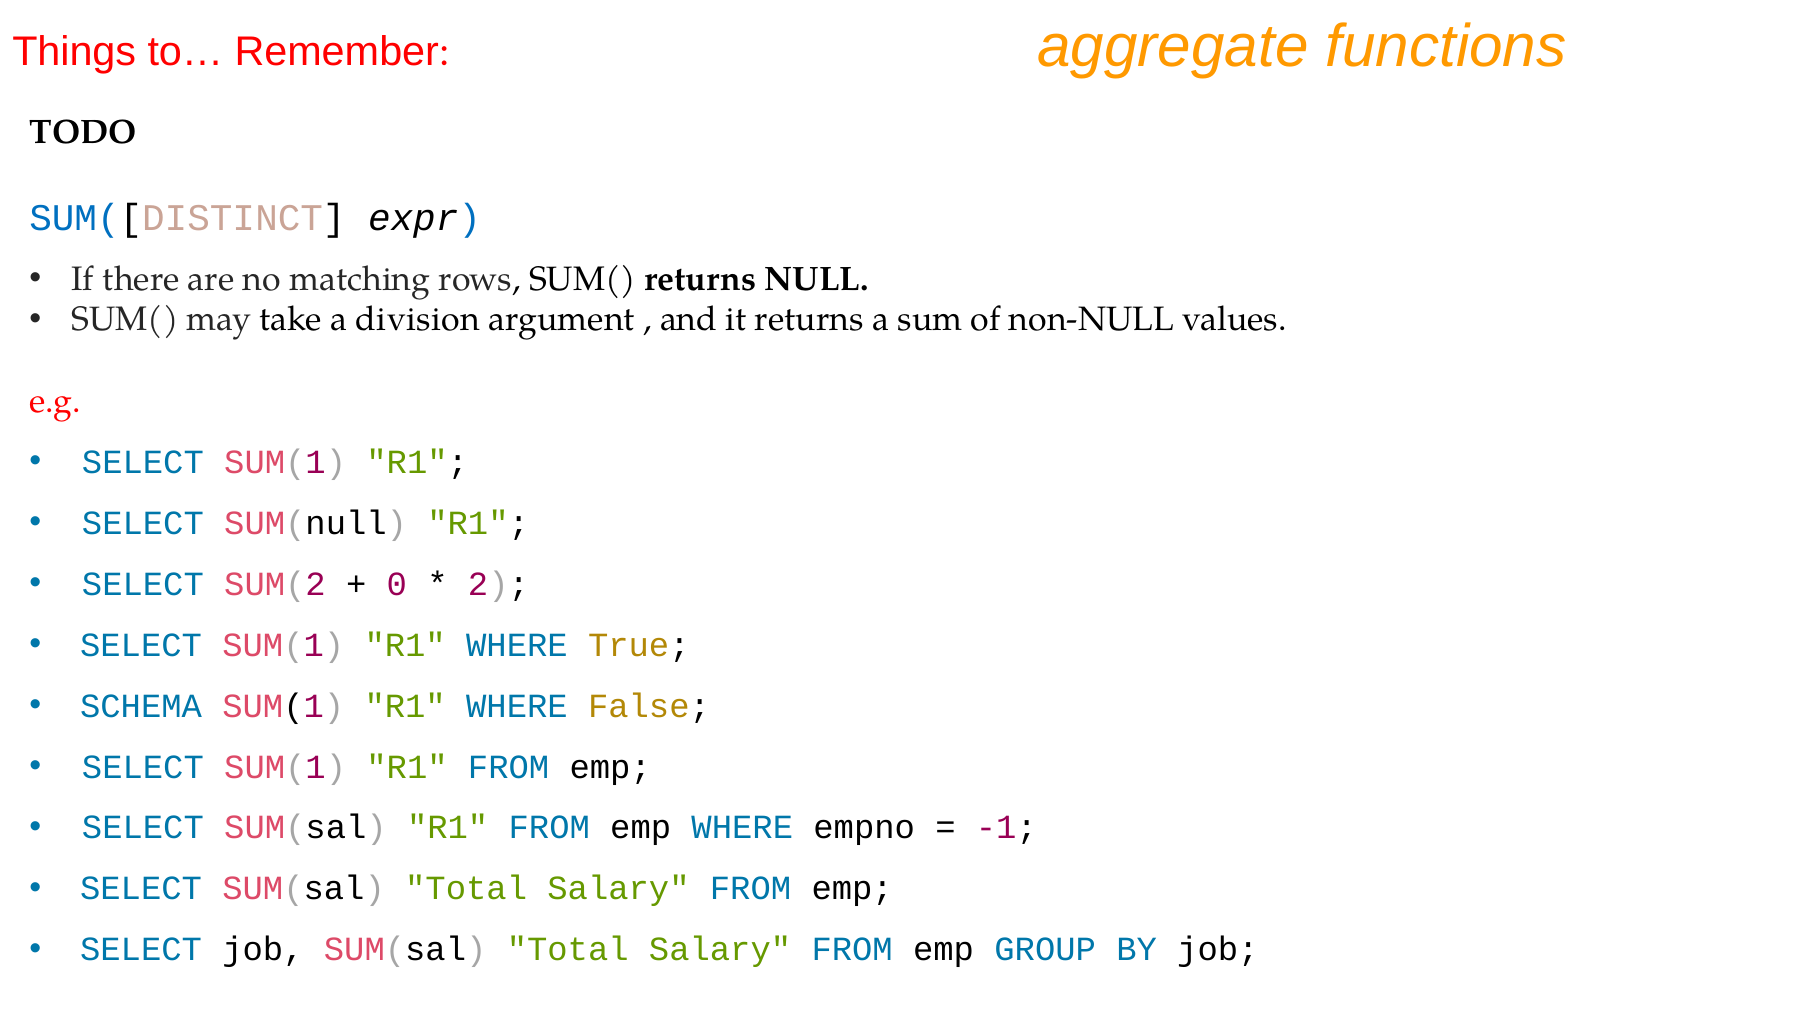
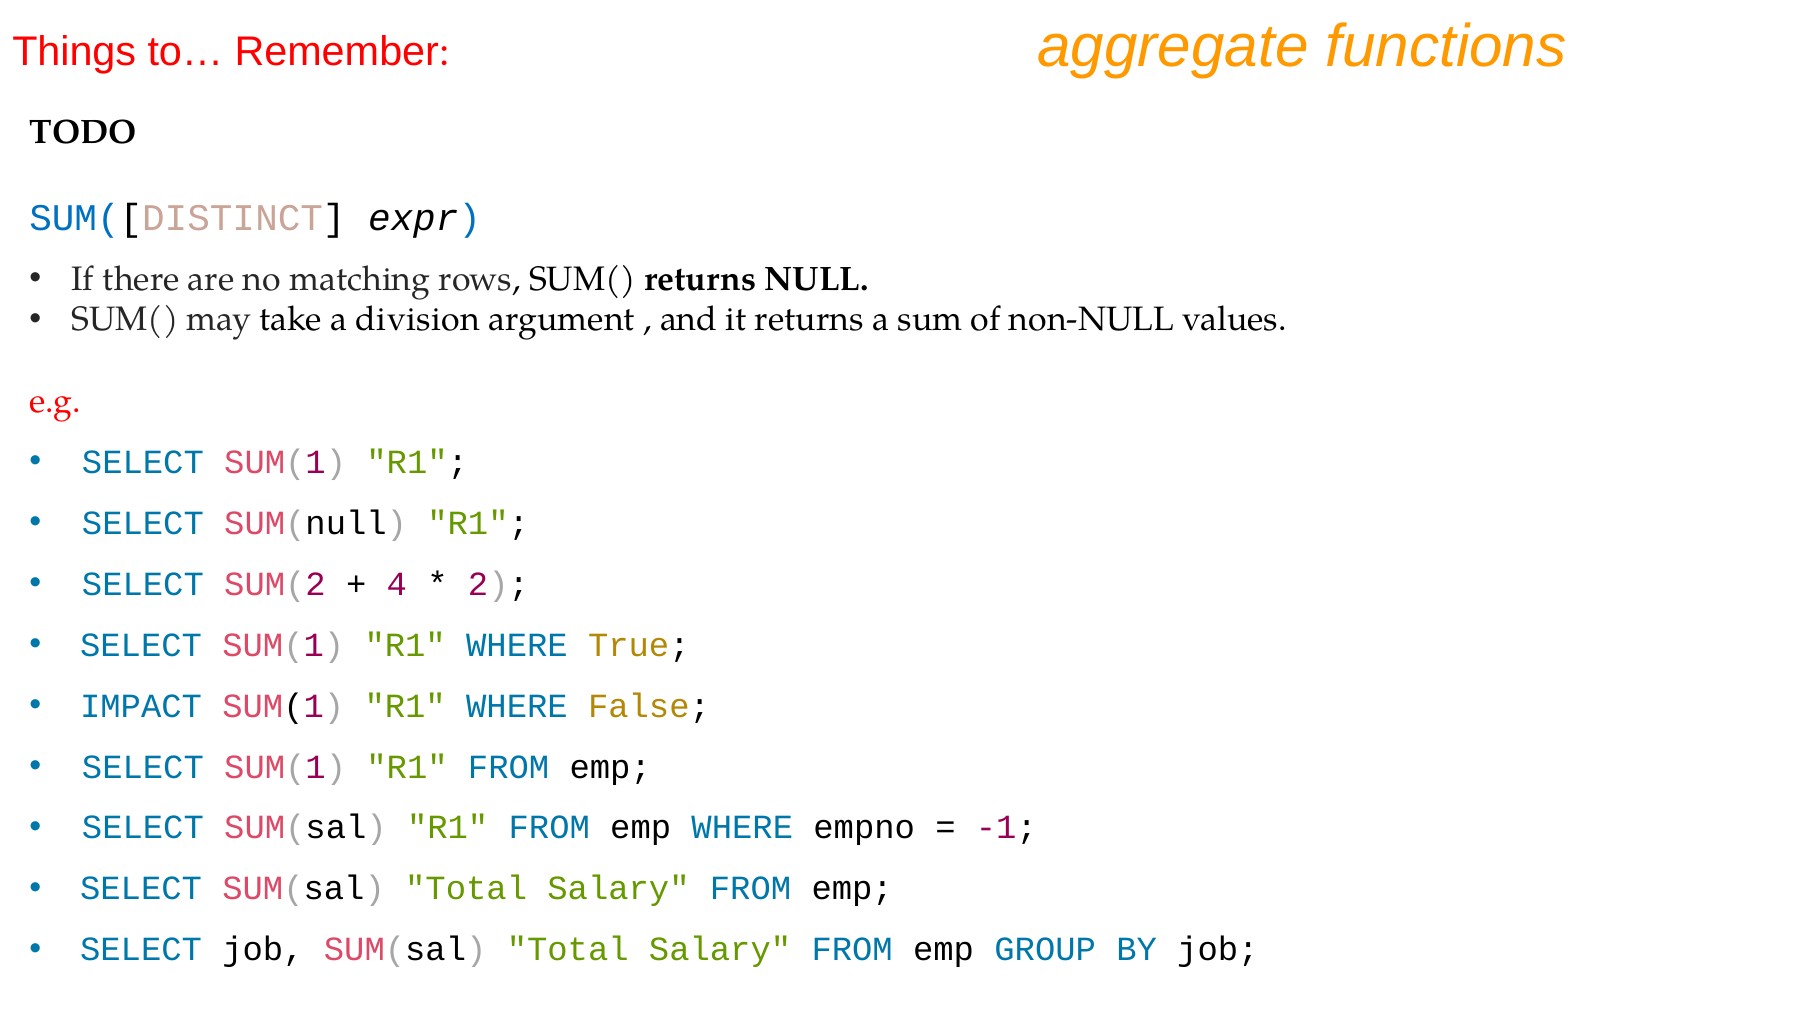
0: 0 -> 4 (397, 584)
SCHEMA: SCHEMA -> IMPACT (141, 706)
